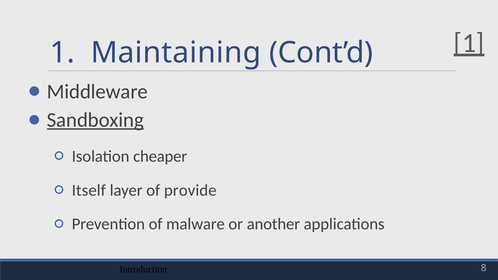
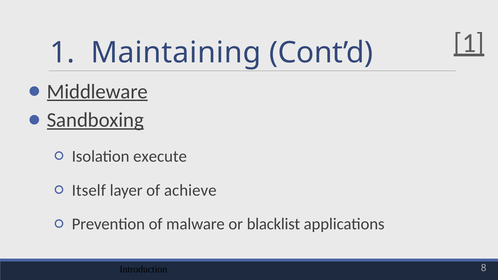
Middleware underline: none -> present (97, 92)
cheaper: cheaper -> execute (160, 156)
provide: provide -> achieve (190, 190)
another: another -> blacklist (273, 224)
